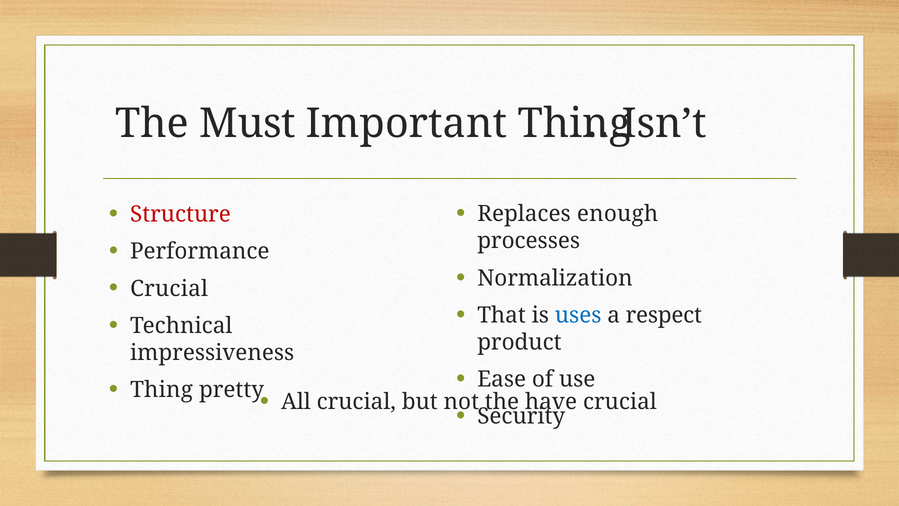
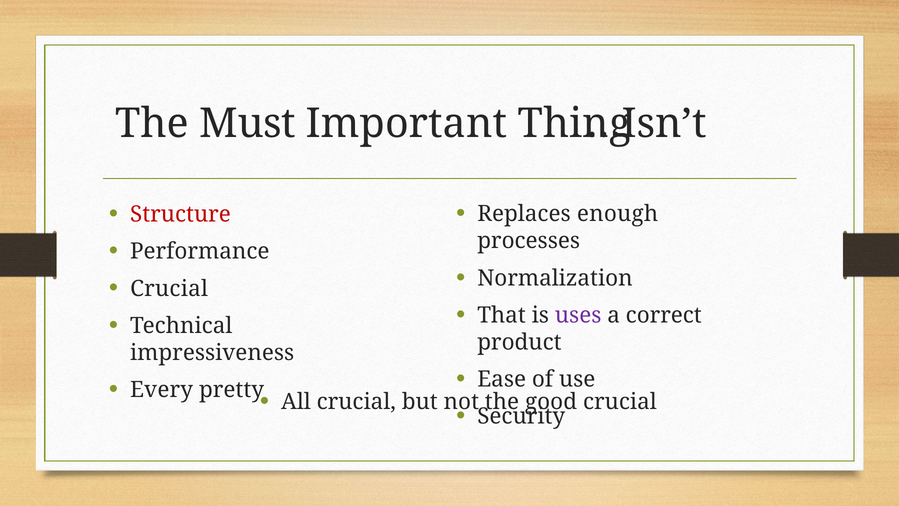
uses colour: blue -> purple (578, 315)
respect: respect -> correct (664, 315)
Thing: Thing -> Every (162, 390)
have: have -> good (551, 401)
